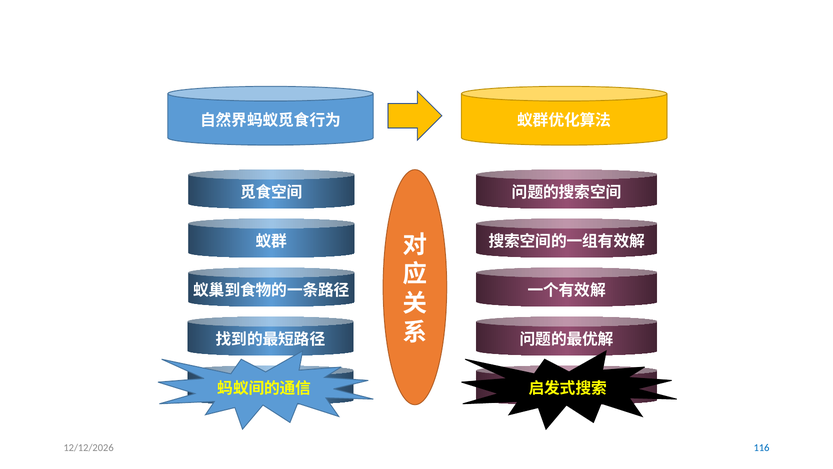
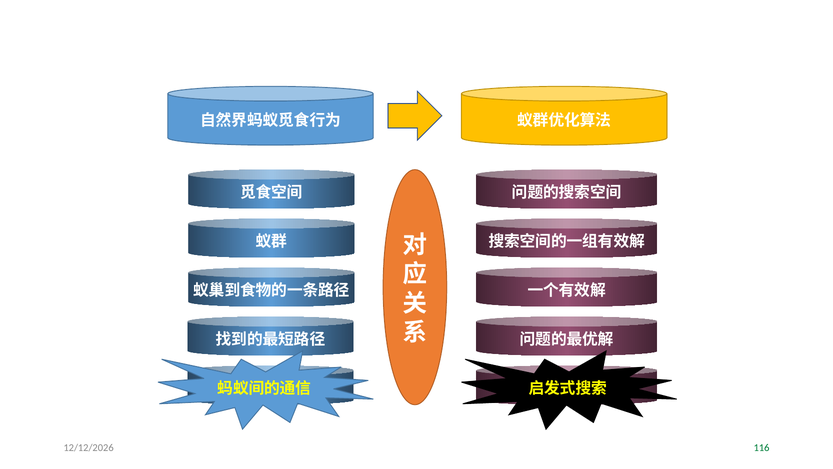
116 colour: blue -> green (762, 447)
